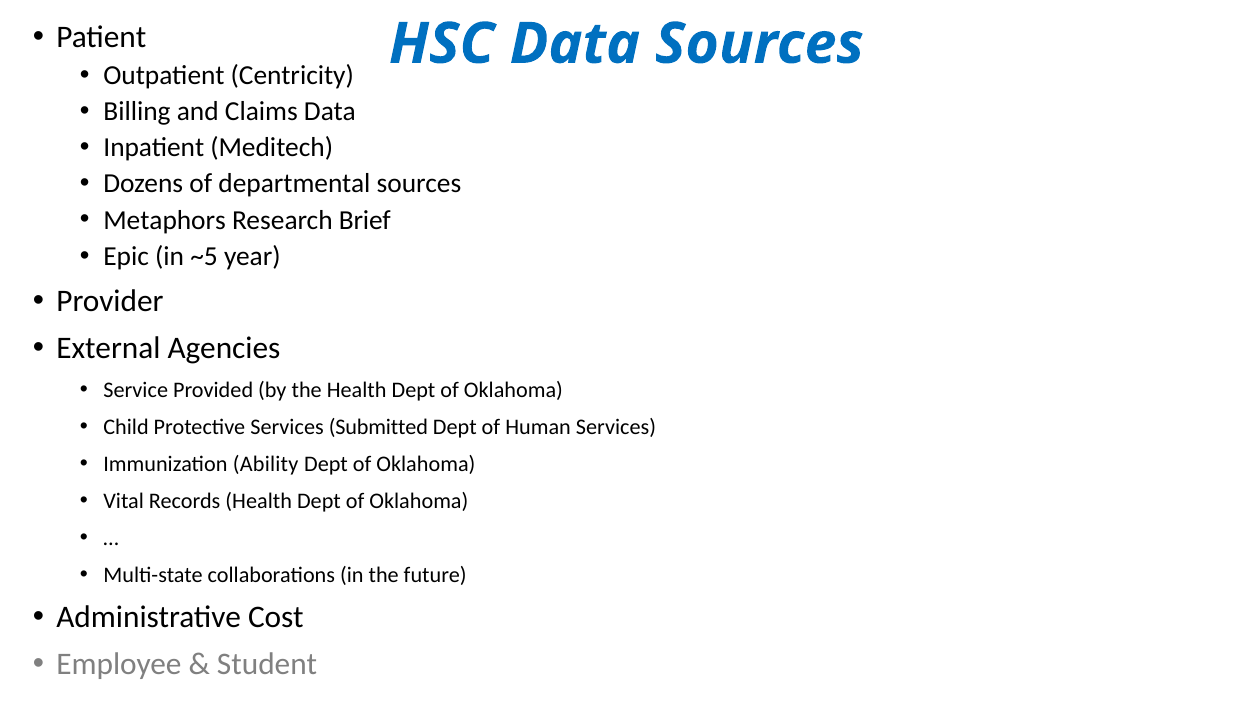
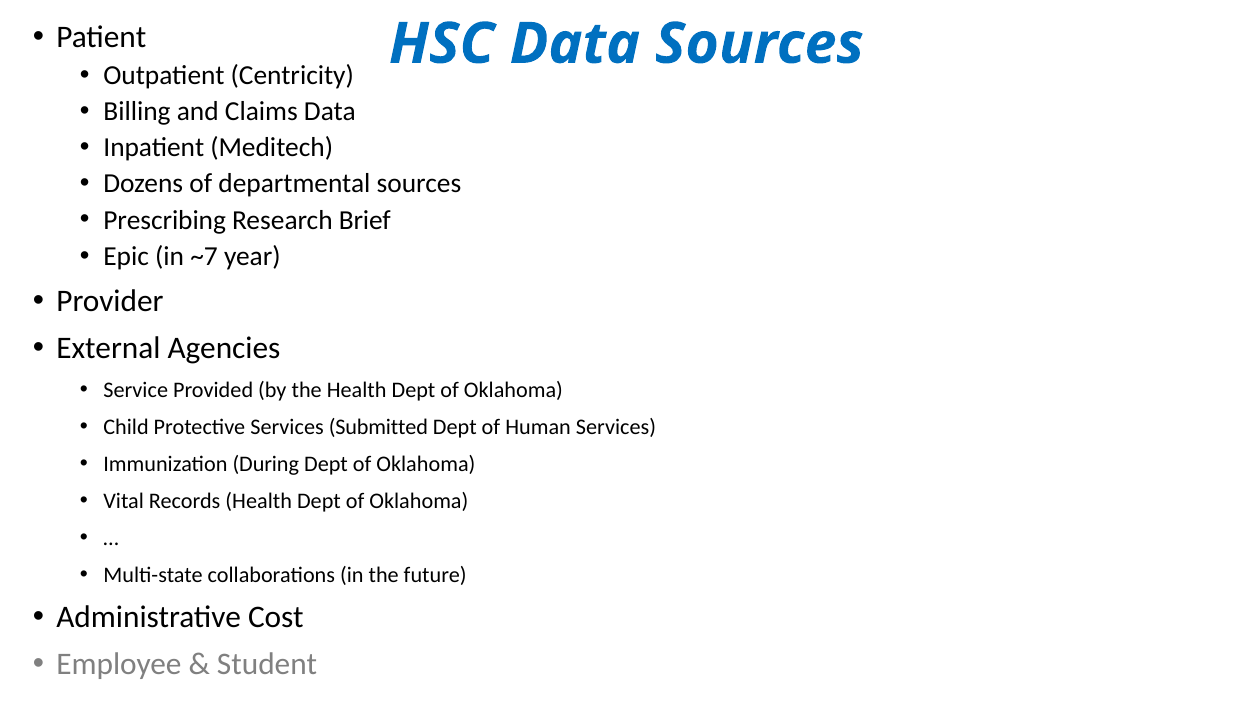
Metaphors: Metaphors -> Prescribing (165, 220)
~5: ~5 -> ~7 (204, 256)
Ability: Ability -> During (266, 464)
